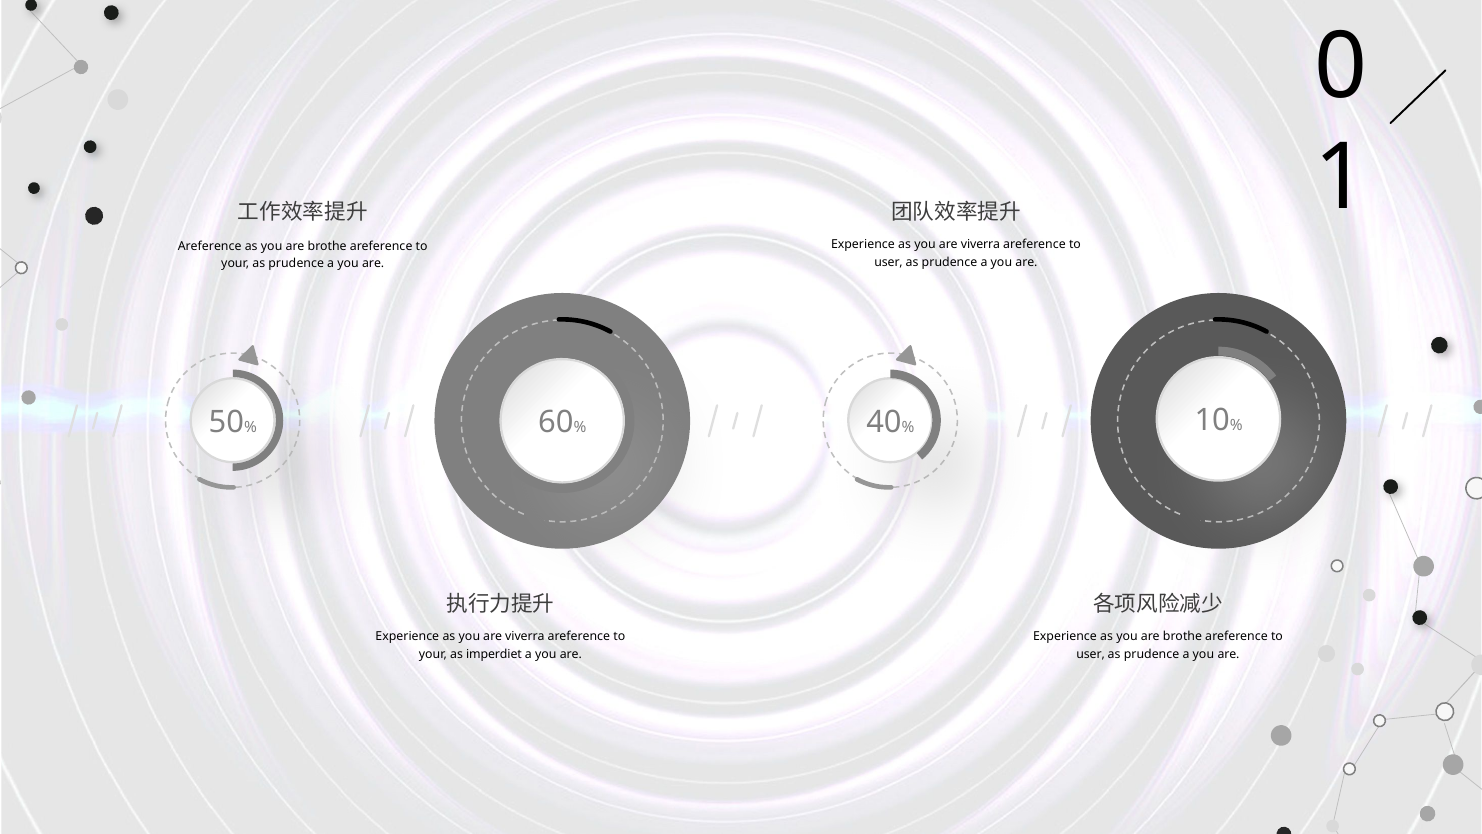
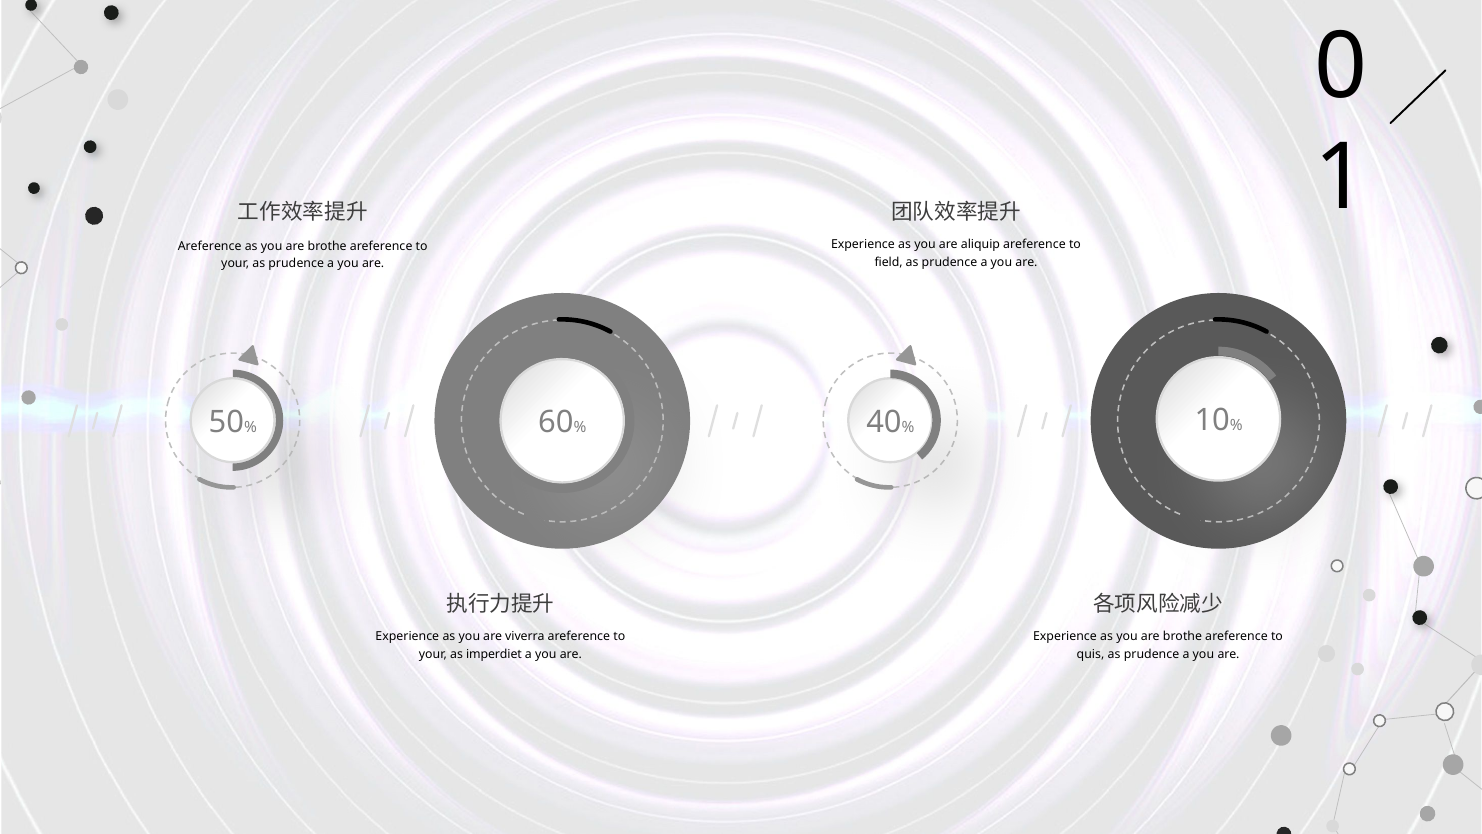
viverra: viverra -> aliquip (980, 245)
user: user -> field (889, 262)
user: user -> quis (1091, 654)
